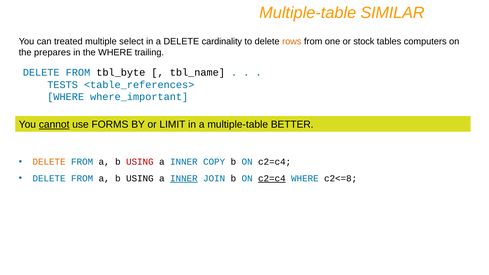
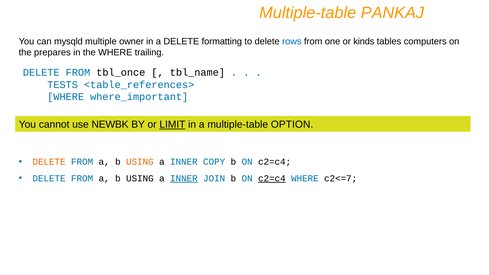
SIMILAR: SIMILAR -> PANKAJ (392, 13)
treated: treated -> mysqld (68, 42)
select: select -> owner (132, 42)
cardinality: cardinality -> formatting (222, 42)
rows colour: orange -> blue (292, 42)
stock: stock -> kinds (364, 42)
tbl_byte: tbl_byte -> tbl_once (121, 72)
cannot underline: present -> none (54, 125)
FORMS: FORMS -> NEWBK (110, 125)
LIMIT underline: none -> present (172, 125)
BETTER: BETTER -> OPTION (292, 125)
USING colour: red -> orange (140, 162)
c2<=8: c2<=8 -> c2<=7 (341, 178)
